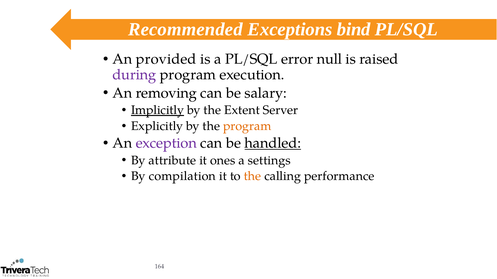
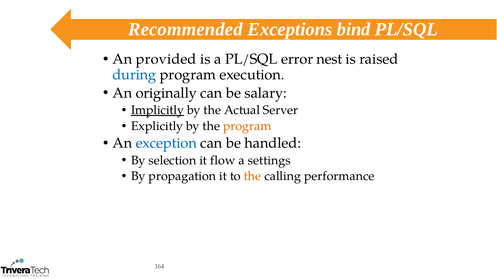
null: null -> nest (329, 59)
during colour: purple -> blue (134, 75)
removing: removing -> originally (166, 93)
Extent: Extent -> Actual (242, 110)
exception colour: purple -> blue (166, 143)
handled underline: present -> none (273, 143)
attribute: attribute -> selection (172, 161)
ones: ones -> flow (223, 161)
compilation: compilation -> propagation (182, 177)
